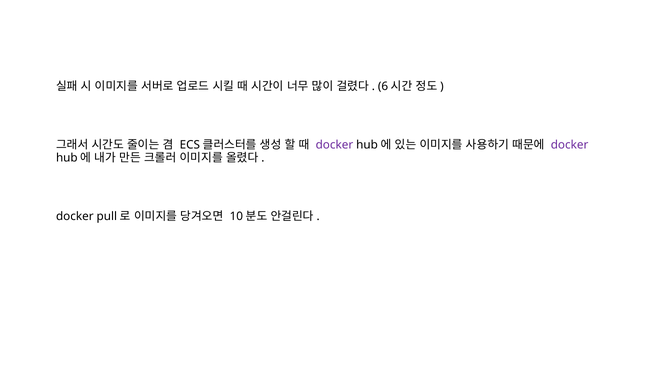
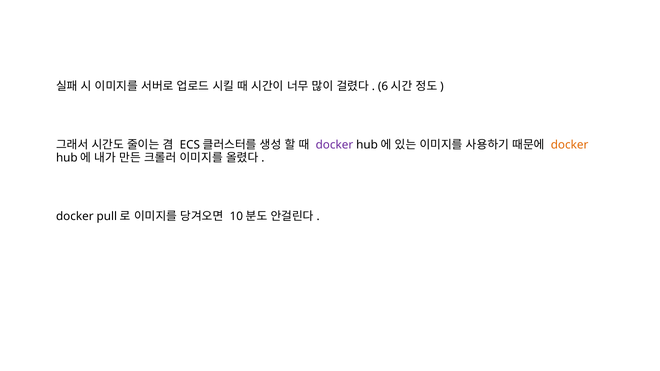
docker colour: purple -> orange (570, 145)
